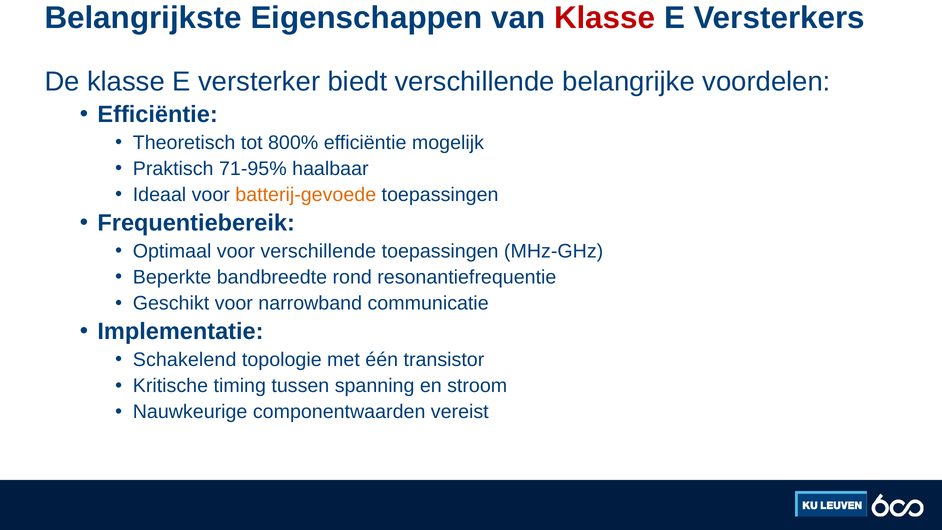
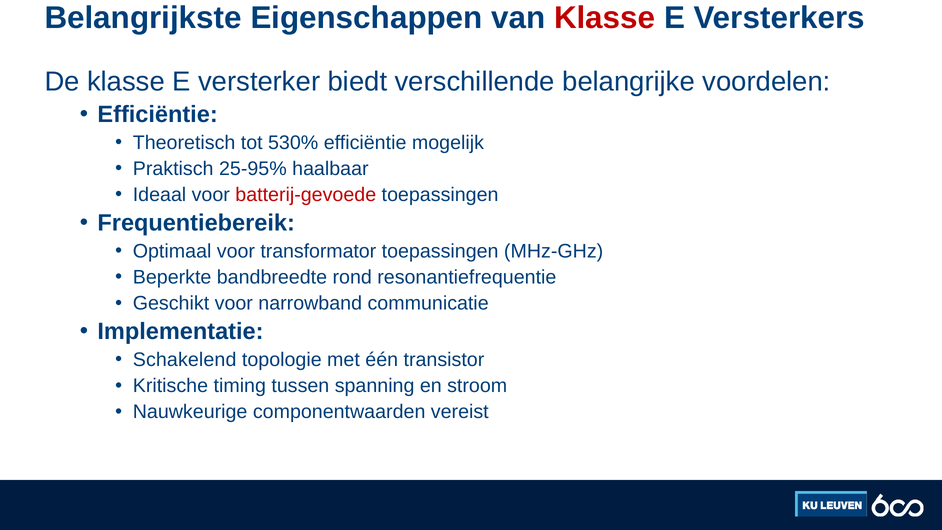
800%: 800% -> 530% (293, 142)
71-95%: 71-95% -> 25-95% (253, 169)
batterij-gevoede colour: orange -> red (306, 195)
voor verschillende: verschillende -> transformator (318, 251)
